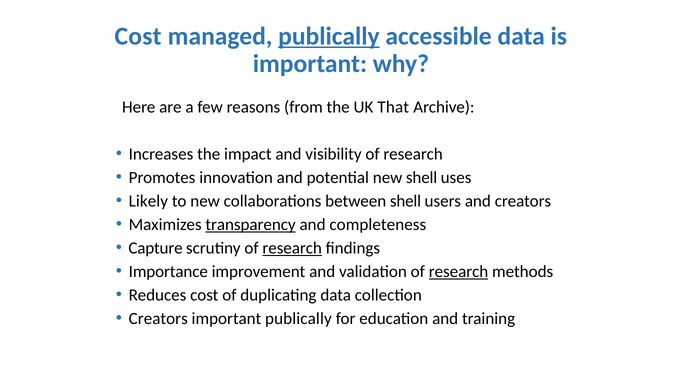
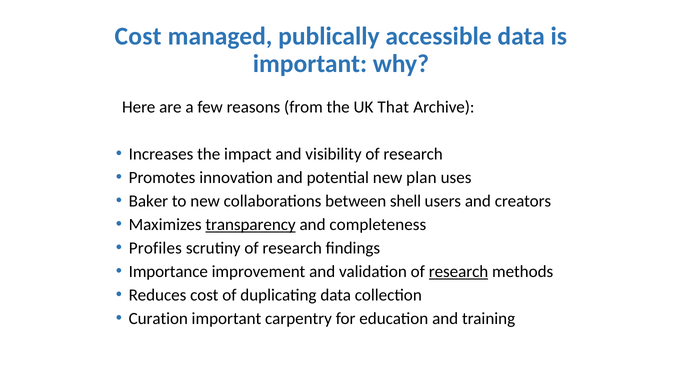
publically underline: present -> none (329, 36)
new shell: shell -> plan (421, 177)
Likely: Likely -> Baker (148, 201)
Capture: Capture -> Profiles (155, 248)
research underline: present -> none (292, 248)
Creators: Creators -> Curation (158, 318)
important publically: publically -> carpentry (298, 318)
